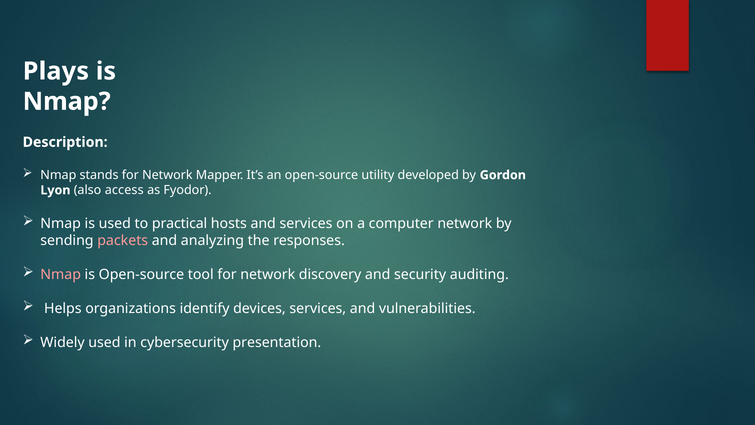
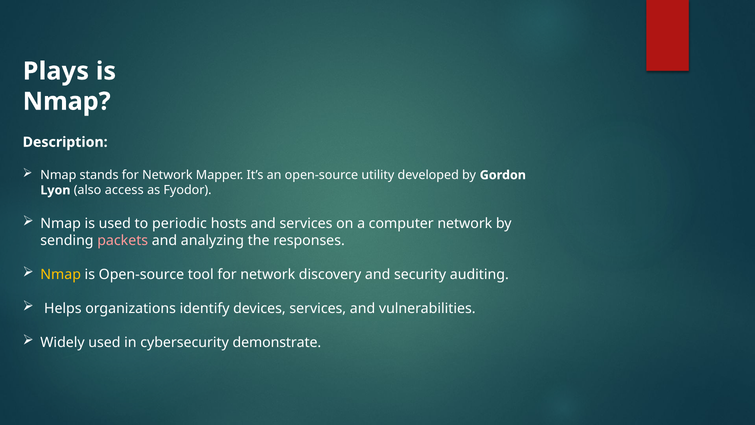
practical: practical -> periodic (179, 223)
Nmap colour: pink -> yellow (61, 274)
presentation: presentation -> demonstrate (277, 342)
